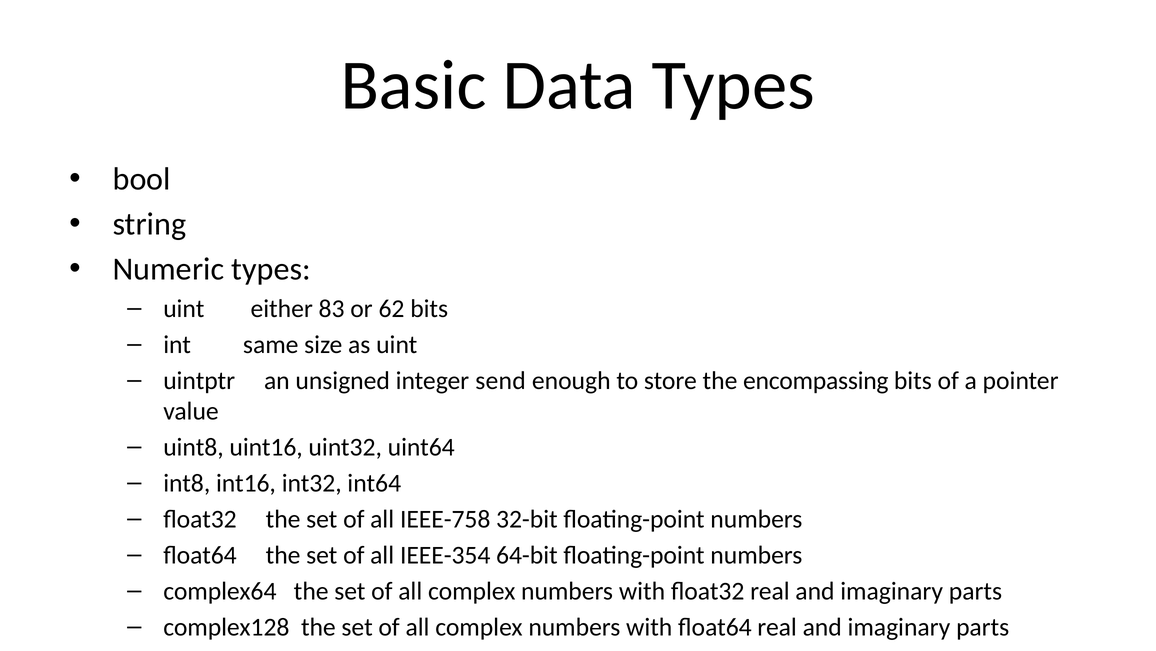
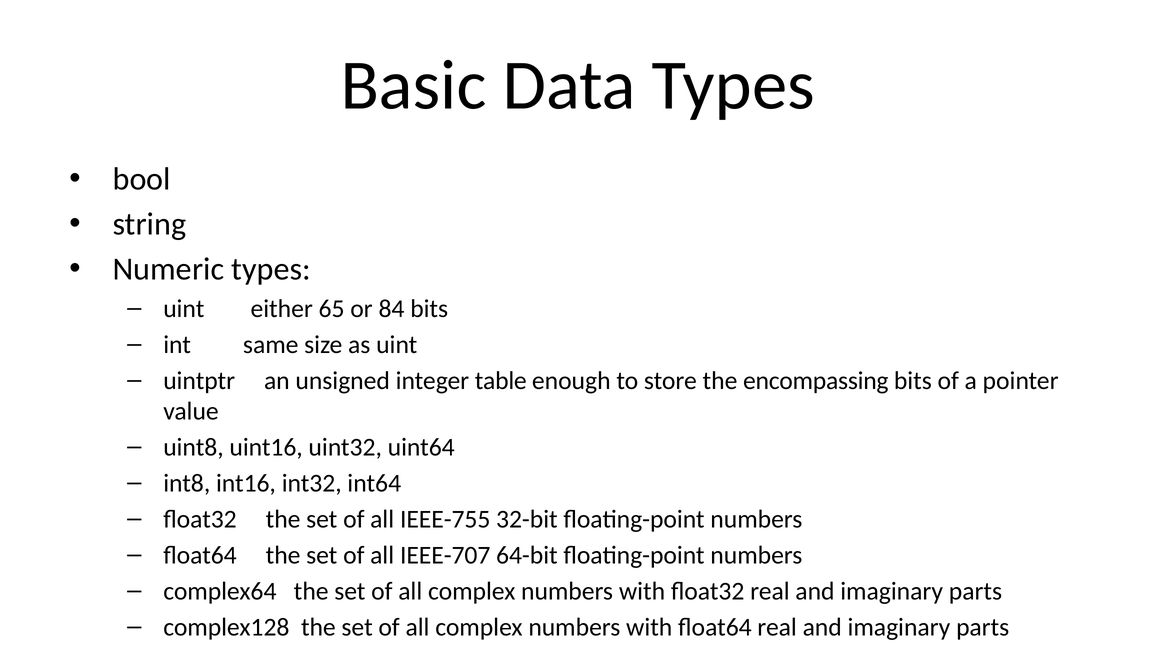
83: 83 -> 65 (332, 308)
62: 62 -> 84 (391, 308)
send: send -> table (501, 380)
IEEE-758: IEEE-758 -> IEEE-755 (445, 519)
IEEE-354: IEEE-354 -> IEEE-707 (445, 555)
